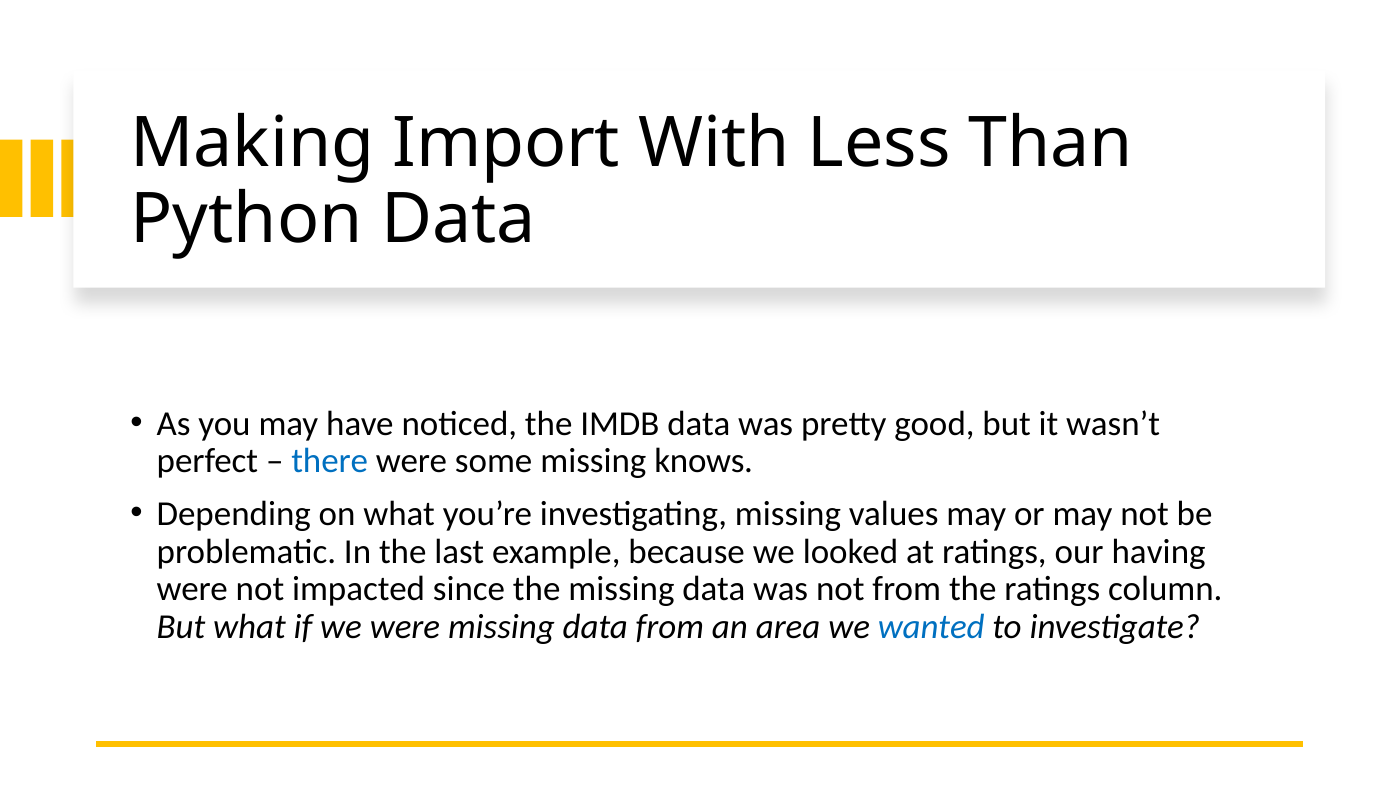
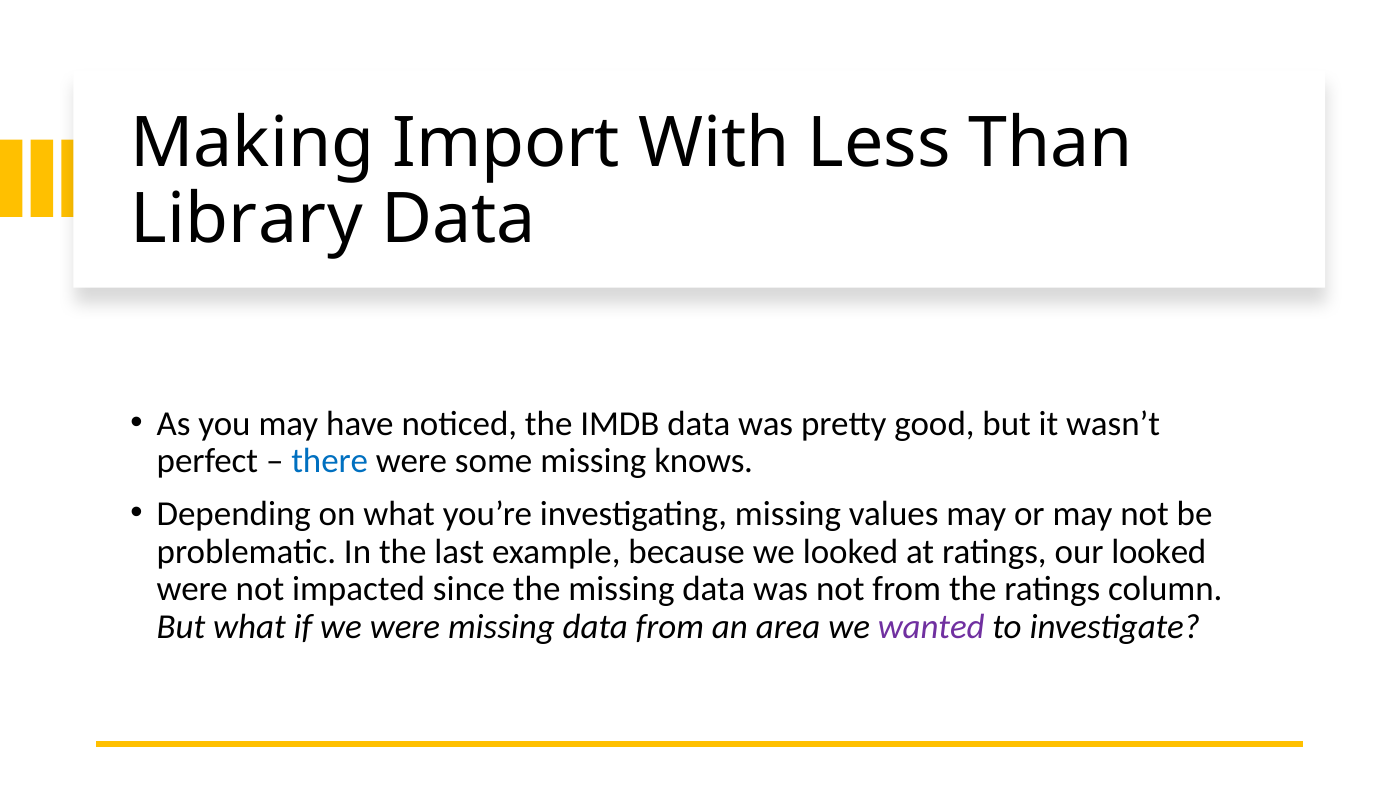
Python: Python -> Library (246, 219)
our having: having -> looked (1159, 551)
wanted colour: blue -> purple (931, 627)
